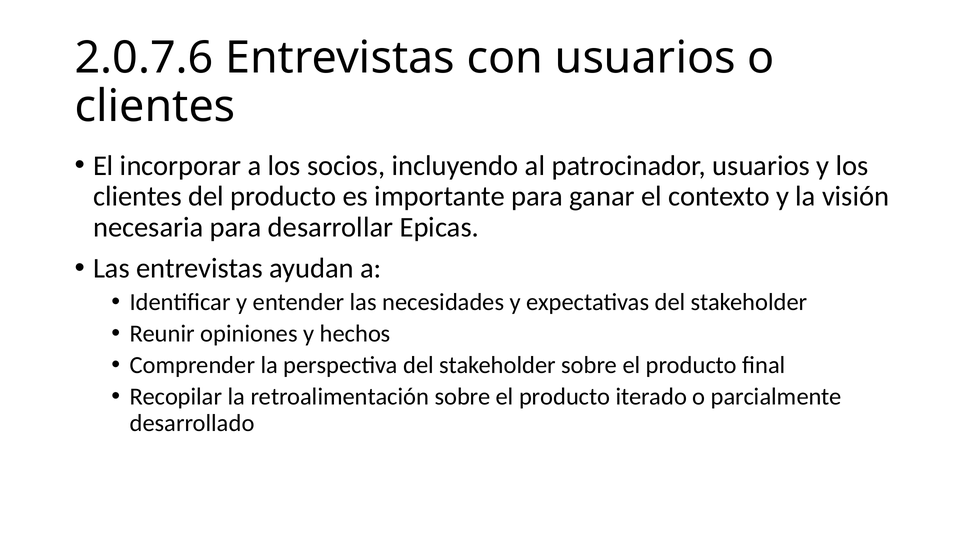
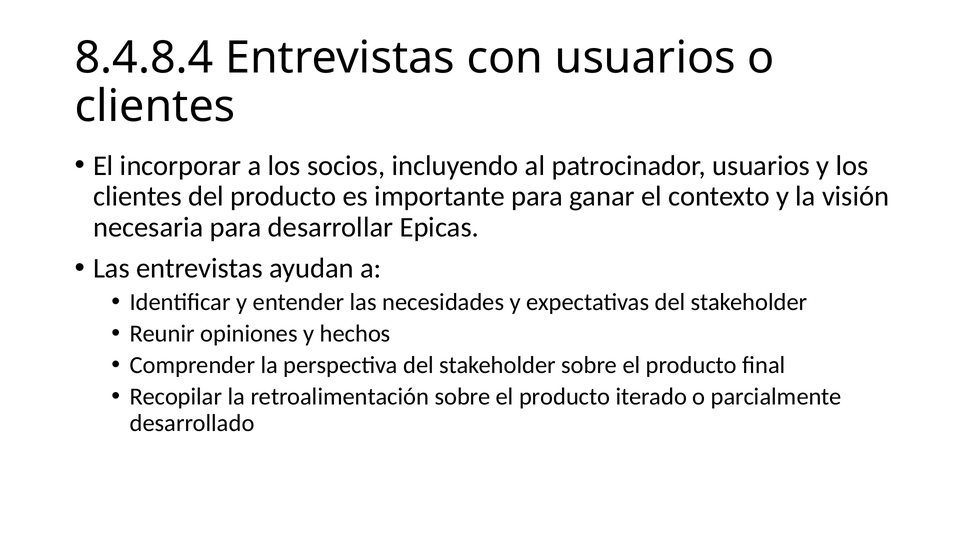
2.0.7.6: 2.0.7.6 -> 8.4.8.4 (144, 58)
